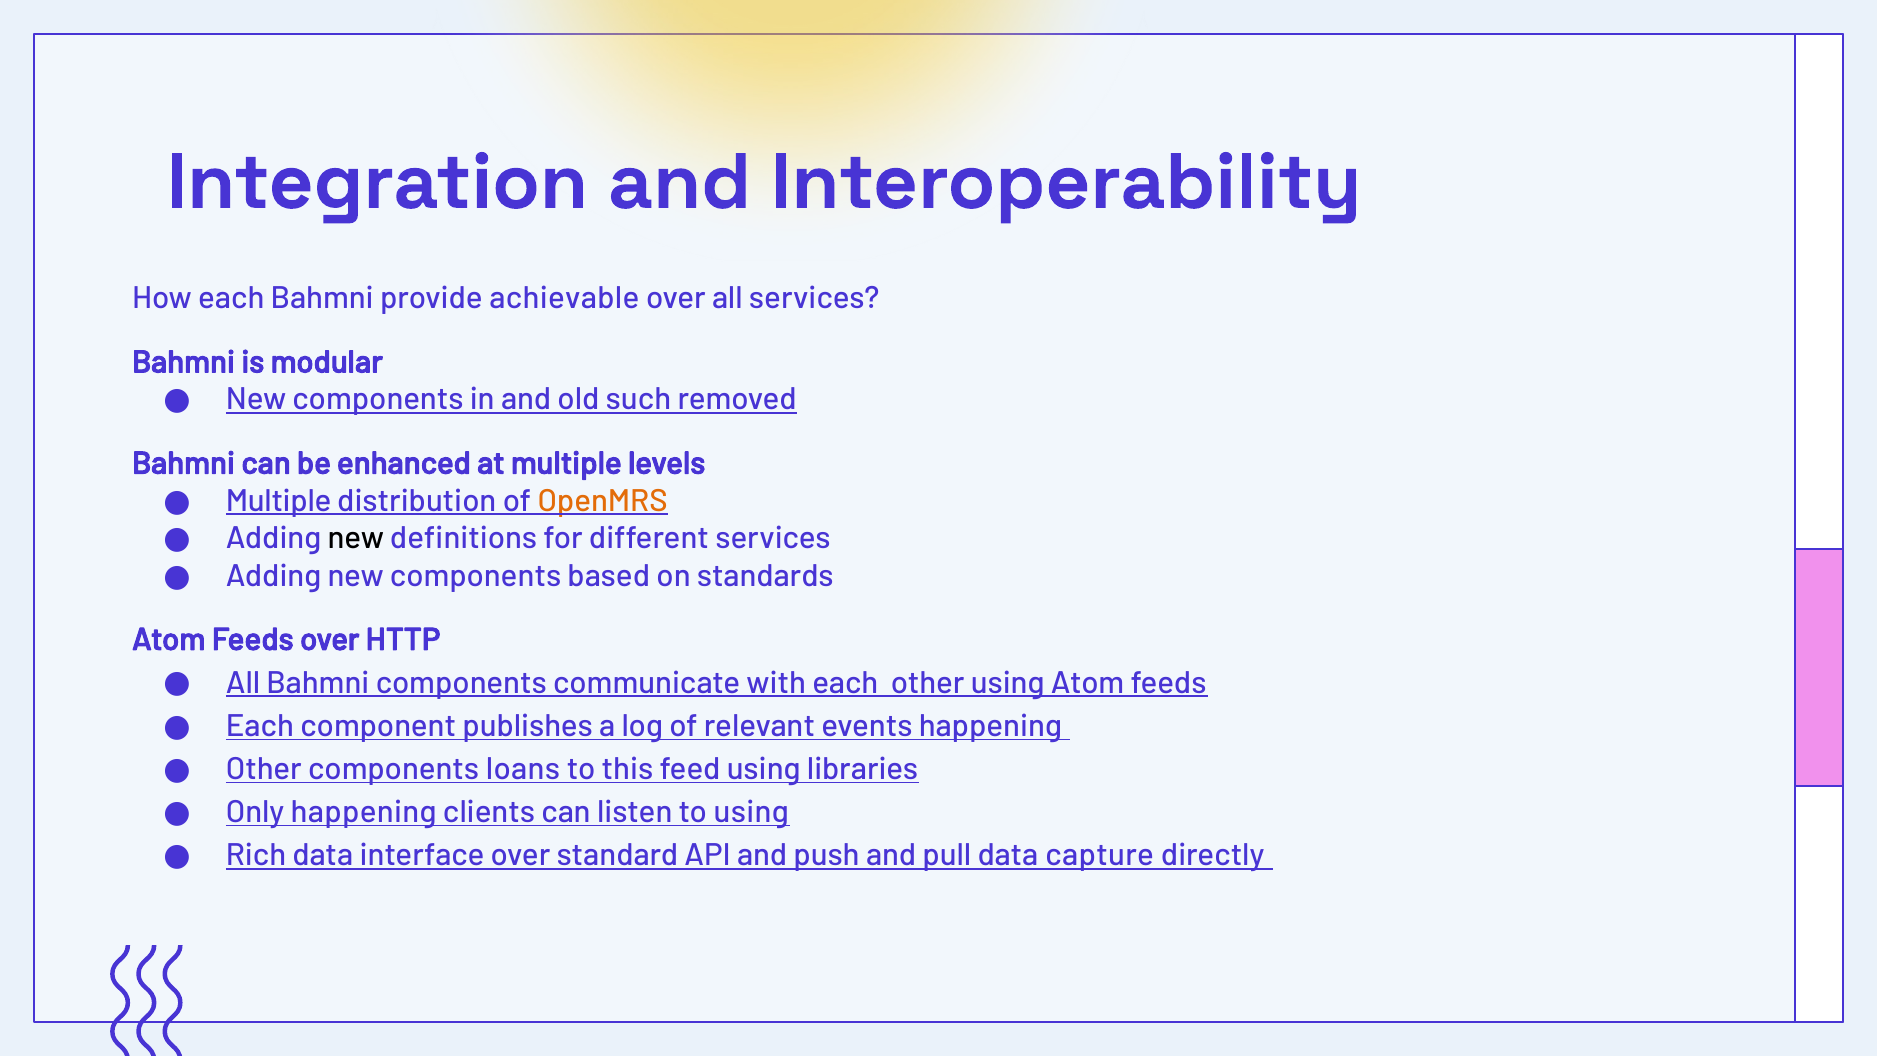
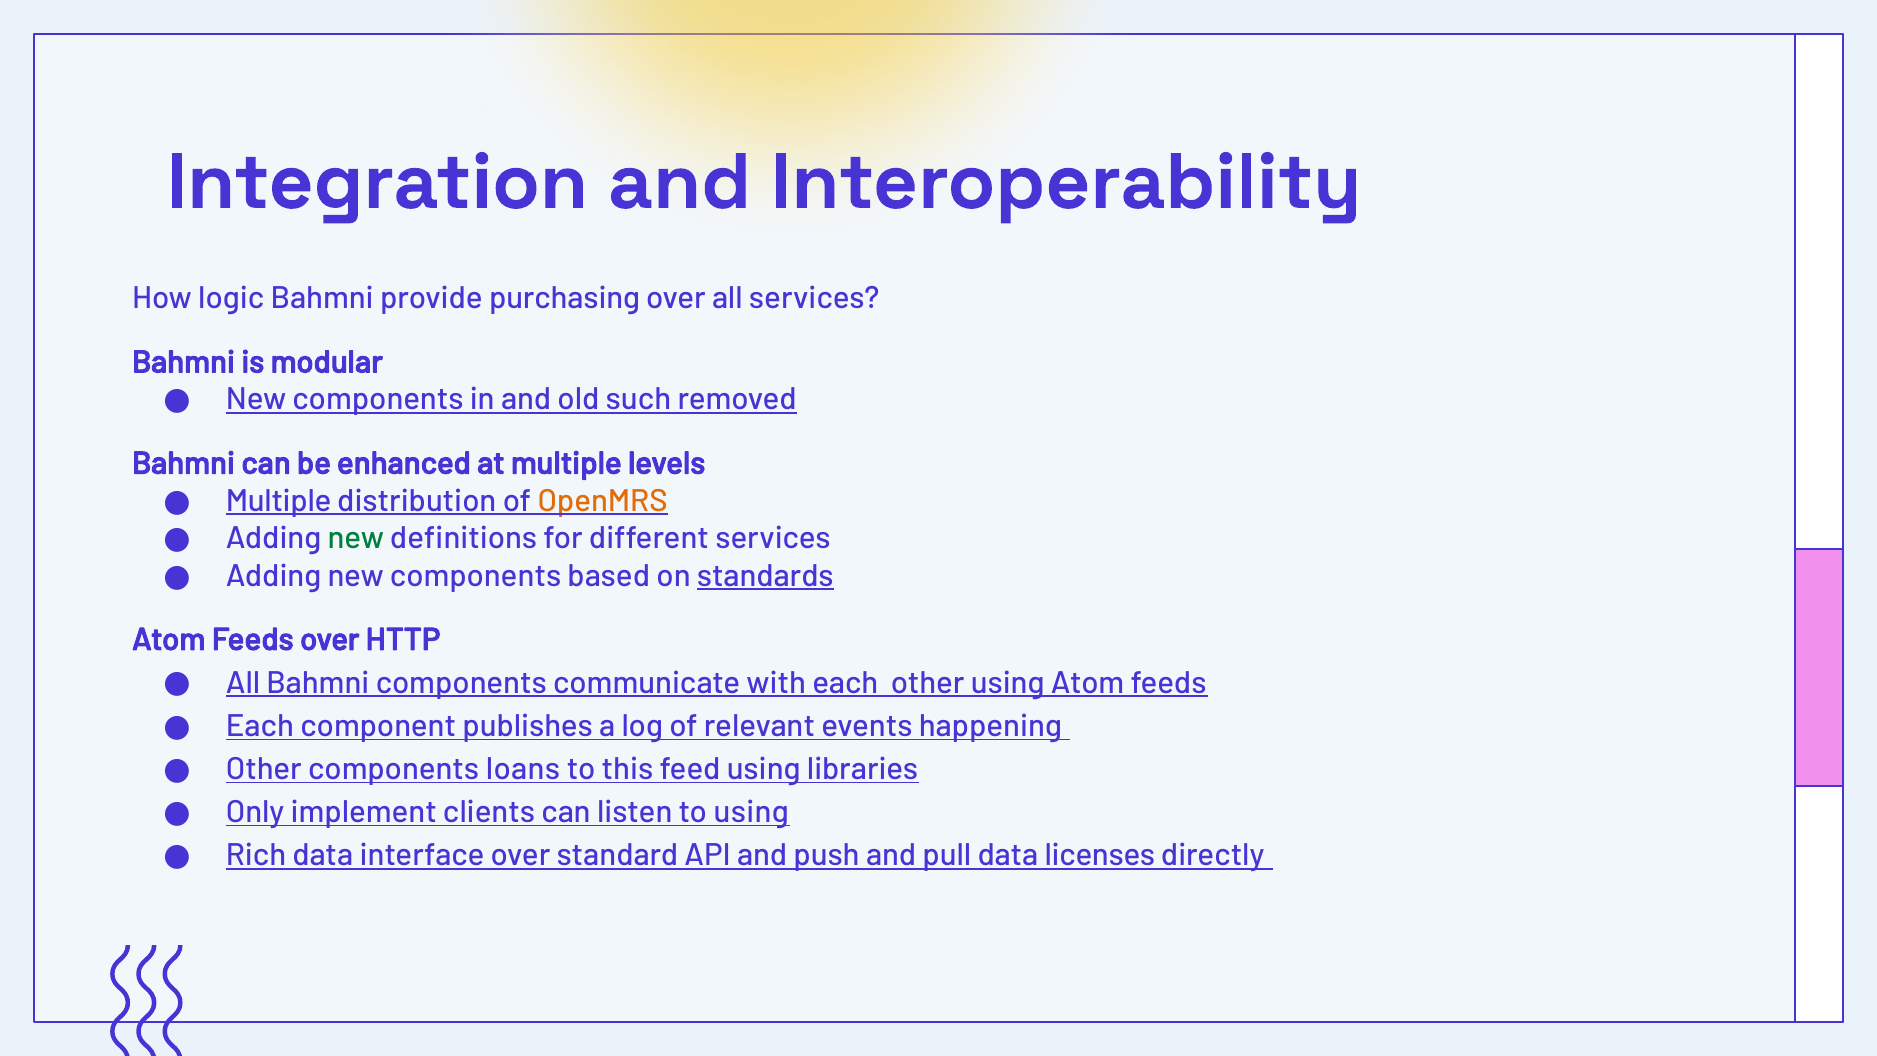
How each: each -> logic (231, 298)
achievable: achievable -> purchasing (565, 298)
new colour: black -> green (356, 538)
standards underline: none -> present (765, 576)
Only happening: happening -> implement (364, 812)
capture: capture -> licenses (1100, 855)
